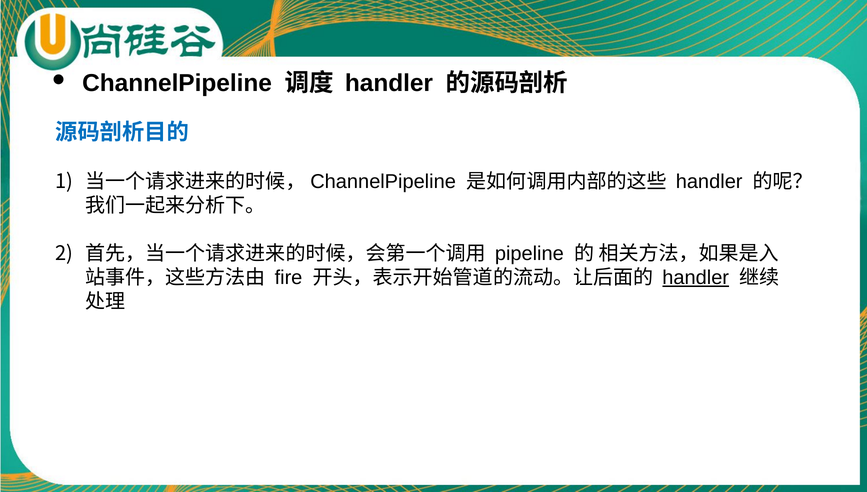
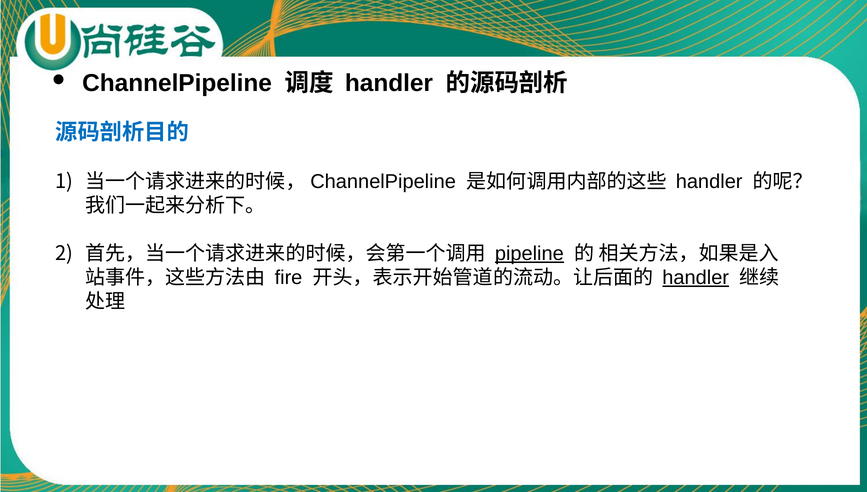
pipeline underline: none -> present (529, 254)
